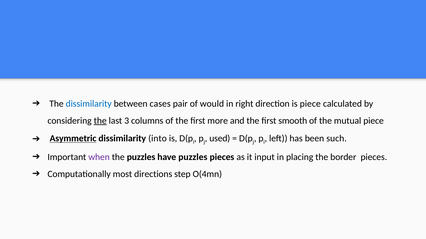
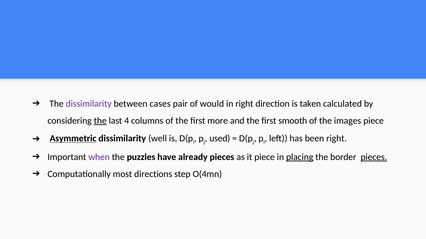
dissimilarity colour: blue -> purple (89, 104)
is piece: piece -> taken (310, 104)
3: 3 -> 4 (127, 121)
mutual: mutual -> images (348, 121)
into: into -> well (158, 139)
been such: such -> right (337, 139)
have puzzles: puzzles -> already (193, 157)
it input: input -> piece (265, 157)
placing underline: none -> present (300, 157)
pieces underline: none -> present (374, 157)
